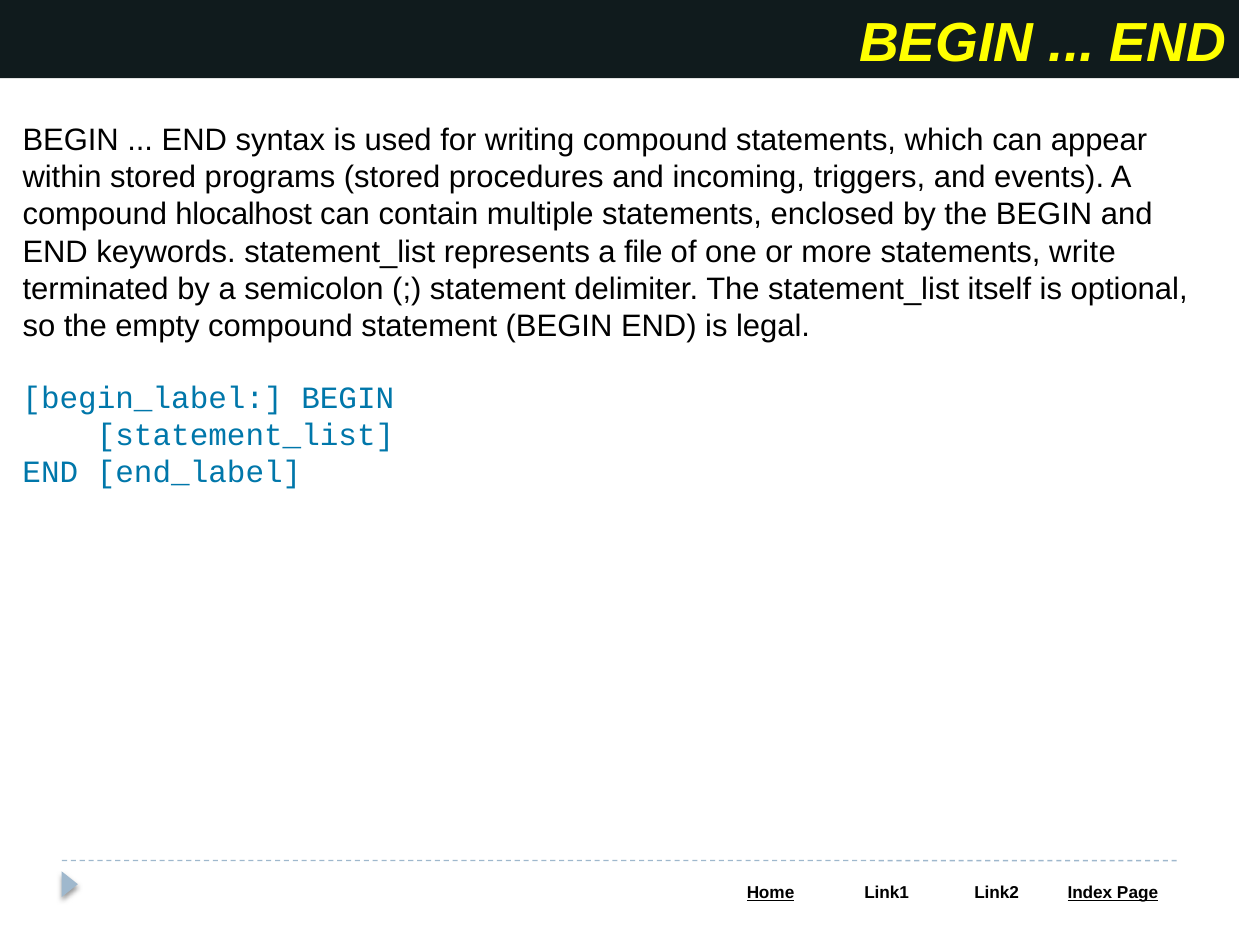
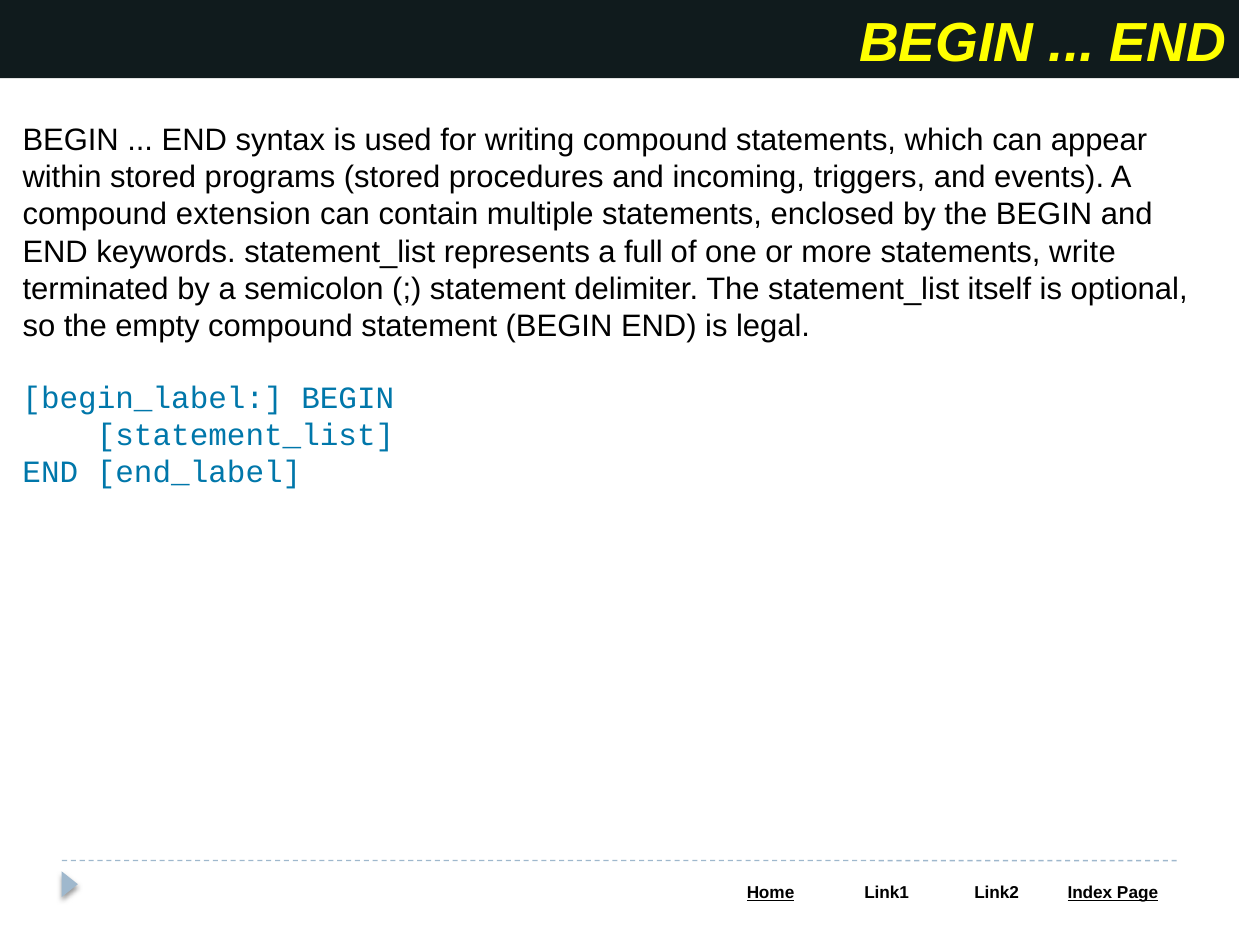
hlocalhost: hlocalhost -> extension (243, 215)
file: file -> full (643, 252)
